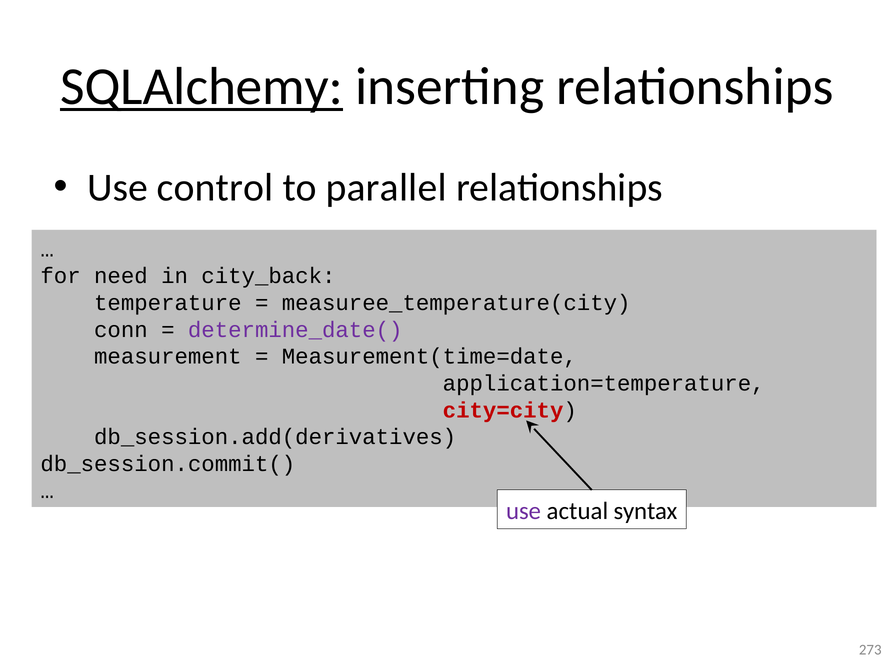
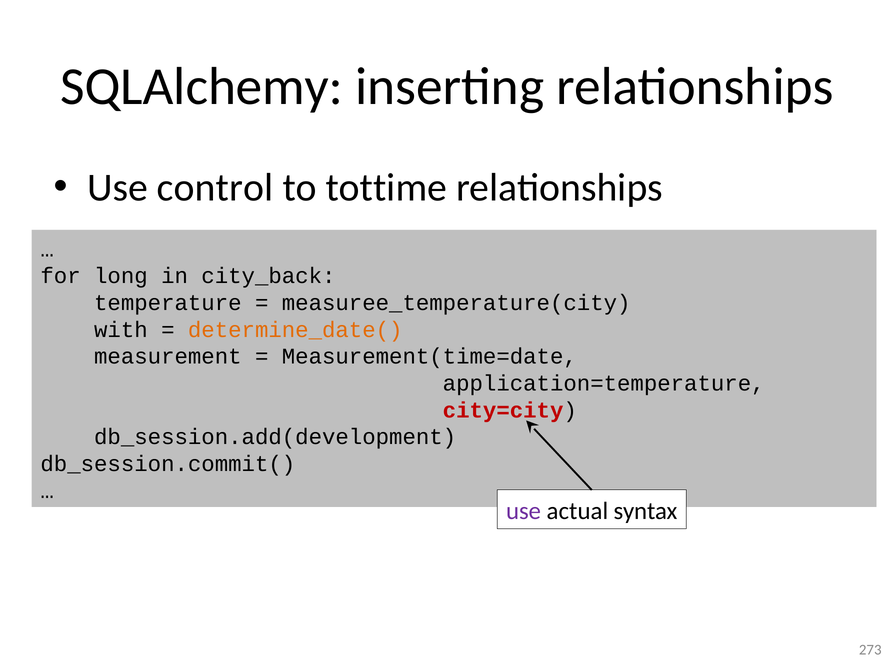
SQLAlchemy underline: present -> none (202, 86)
parallel: parallel -> tottime (386, 188)
need: need -> long (121, 276)
conn: conn -> with (121, 329)
determine_date( colour: purple -> orange (295, 329)
db_session.add(derivatives: db_session.add(derivatives -> db_session.add(development (275, 437)
